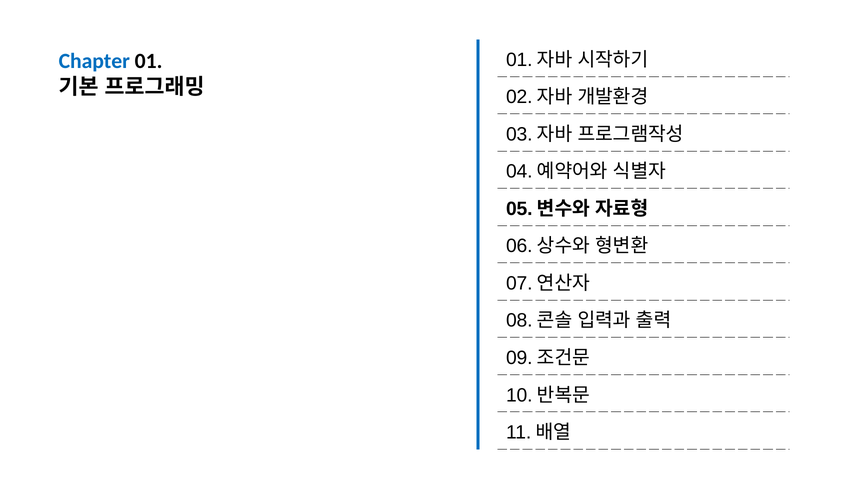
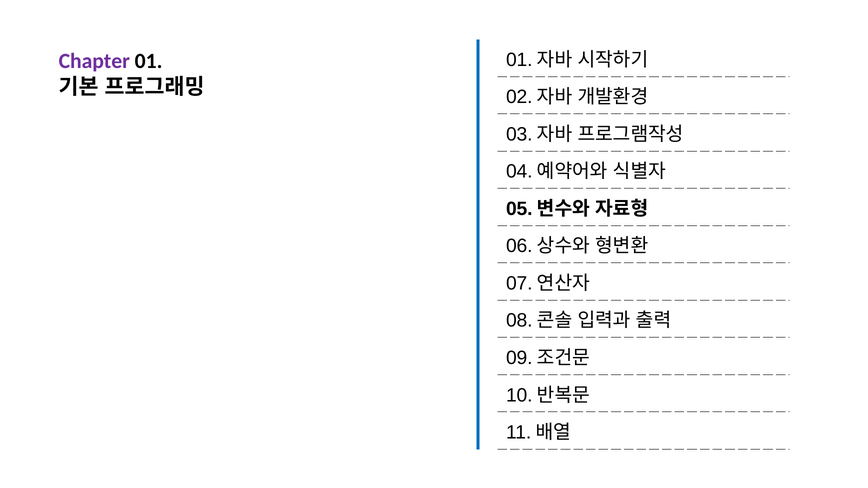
Chapter colour: blue -> purple (94, 61)
